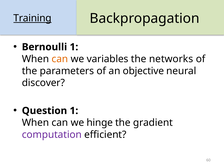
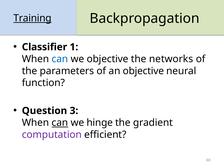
Bernoulli: Bernoulli -> Classifier (44, 47)
can colour: orange -> blue (60, 59)
we variables: variables -> objective (108, 59)
discover: discover -> function (43, 83)
Question 1: 1 -> 3 (74, 111)
can underline: none -> present (60, 123)
